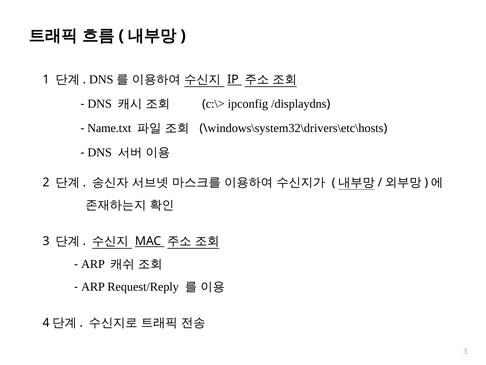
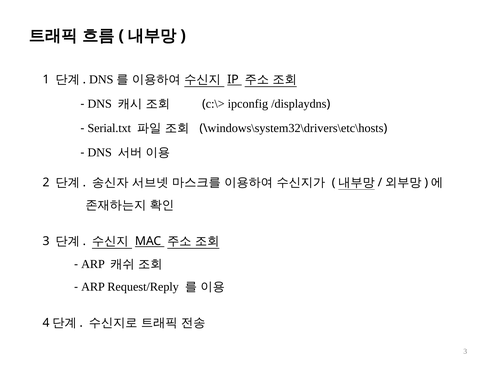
Name.txt: Name.txt -> Serial.txt (109, 128)
